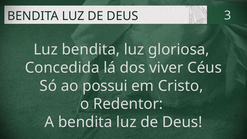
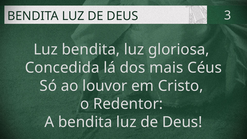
viver: viver -> mais (166, 68)
possui: possui -> louvor (105, 86)
